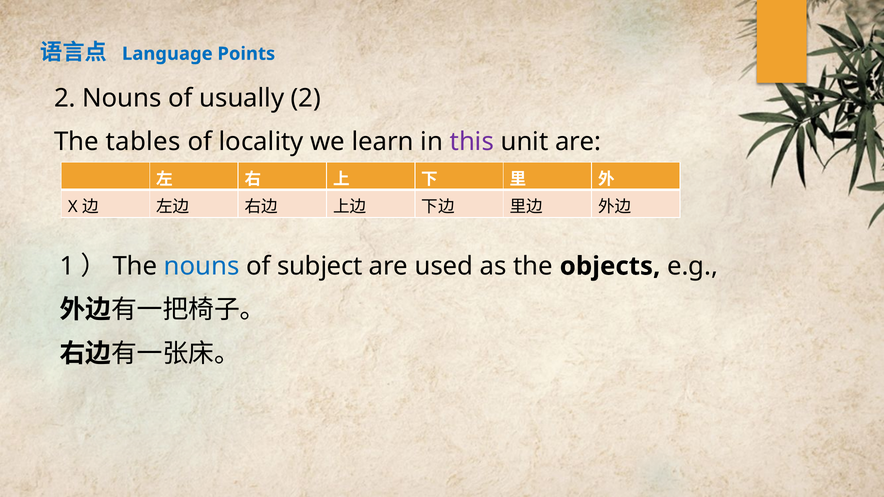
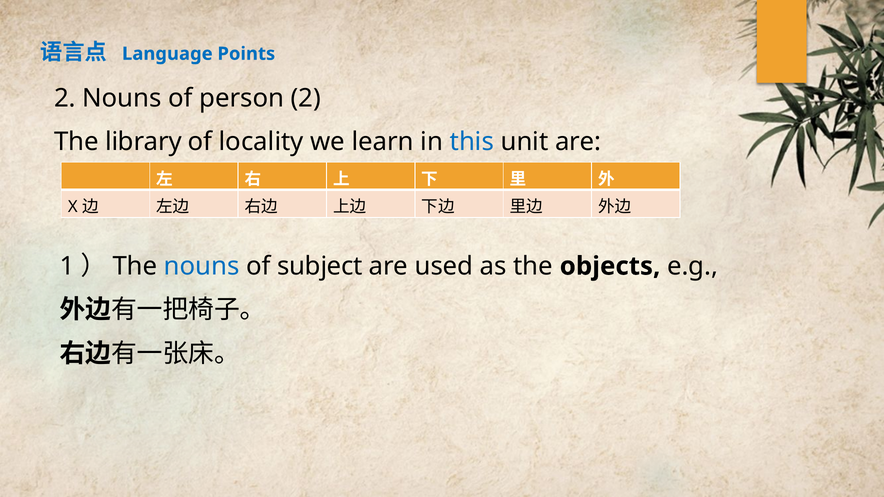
usually: usually -> person (242, 98)
tables: tables -> library (143, 142)
this colour: purple -> blue (472, 142)
